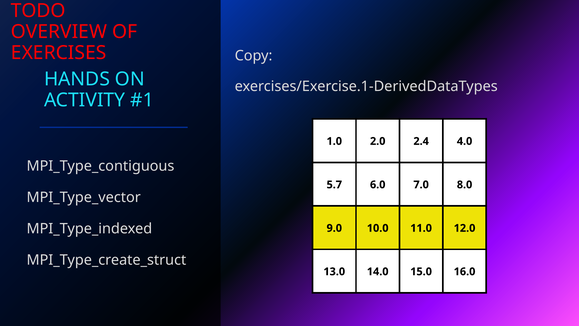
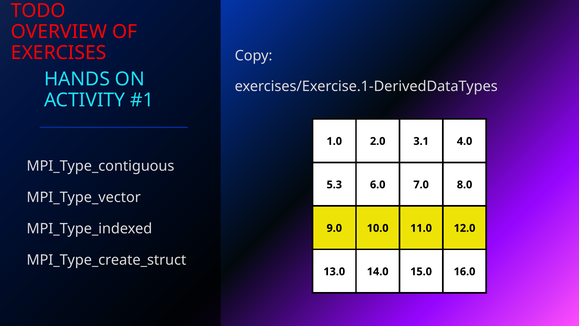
2.4: 2.4 -> 3.1 (421, 141)
5.7: 5.7 -> 5.3 (334, 185)
